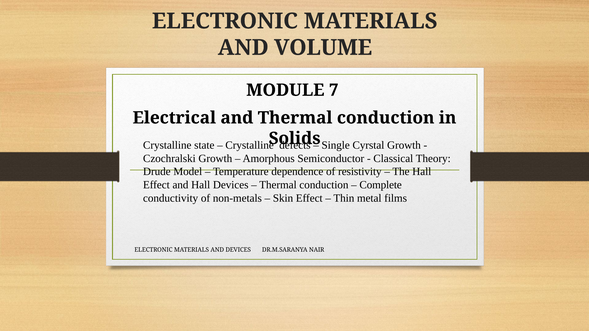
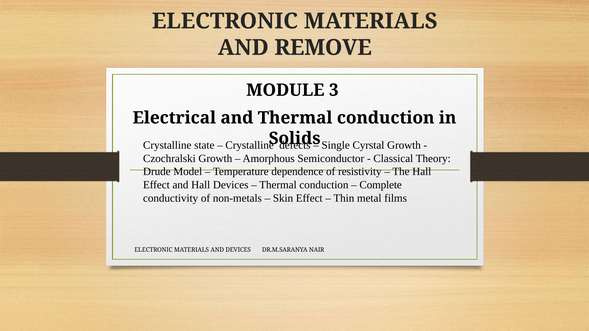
VOLUME: VOLUME -> REMOVE (323, 48)
7: 7 -> 3 (334, 90)
